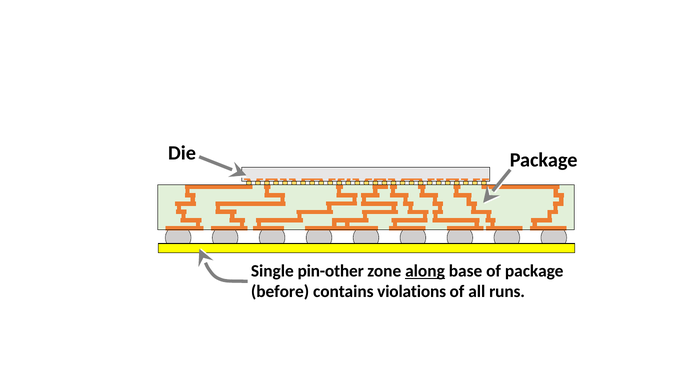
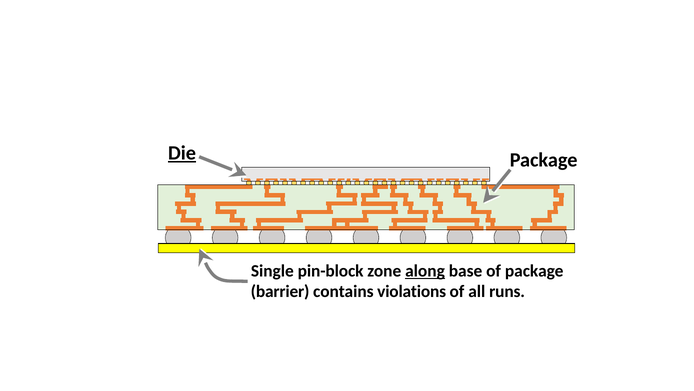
Die underline: none -> present (182, 153)
pin-other: pin-other -> pin-block (331, 270)
before: before -> barrier (280, 291)
